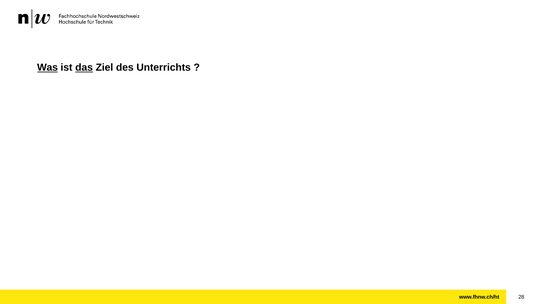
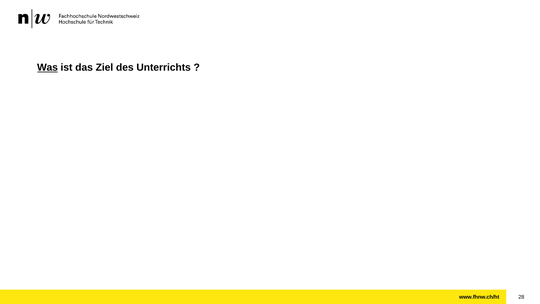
das underline: present -> none (84, 67)
